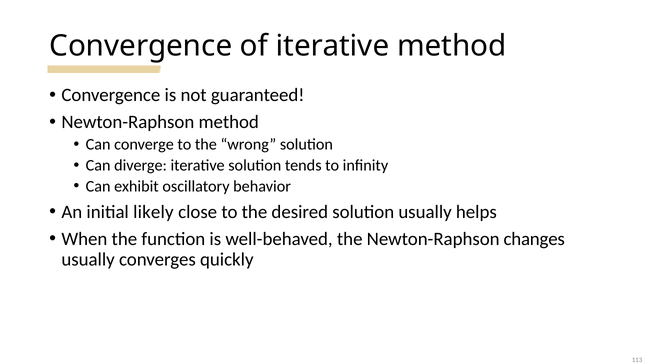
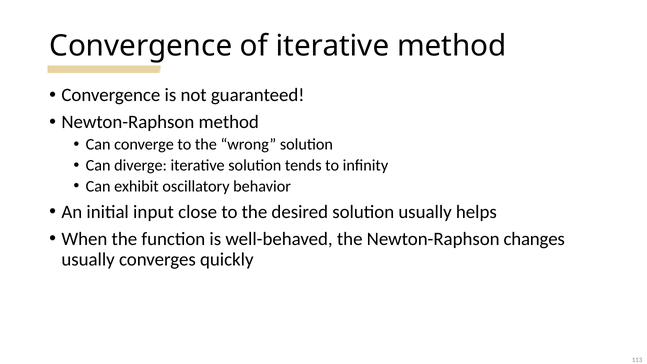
likely: likely -> input (153, 212)
